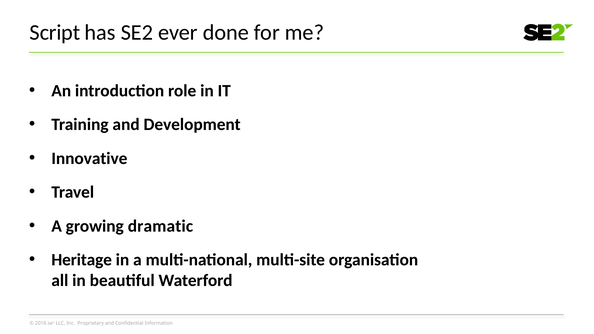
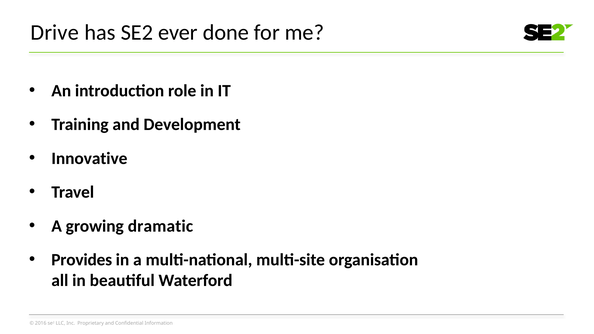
Script: Script -> Drive (55, 32)
Heritage: Heritage -> Provides (82, 260)
